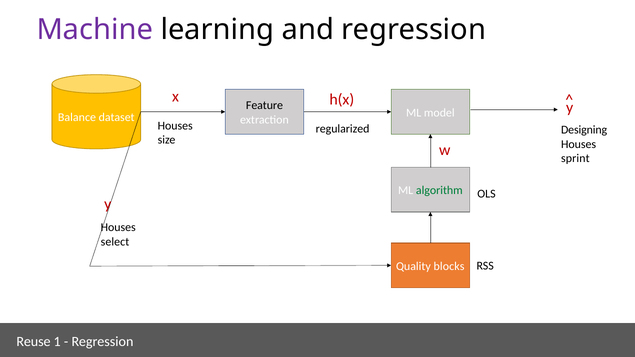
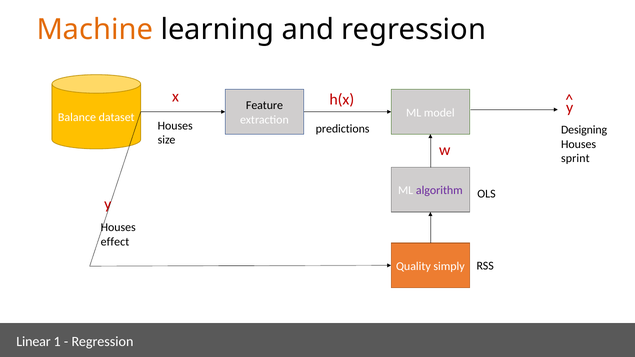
Machine colour: purple -> orange (95, 30)
regularized: regularized -> predictions (343, 129)
algorithm colour: green -> purple (439, 191)
select: select -> effect (115, 242)
blocks: blocks -> simply (449, 266)
Reuse: Reuse -> Linear (34, 342)
